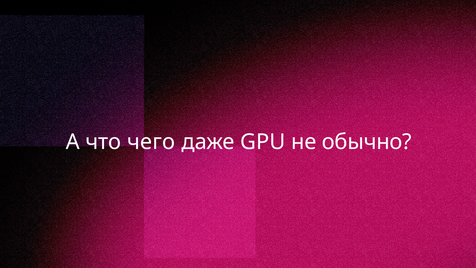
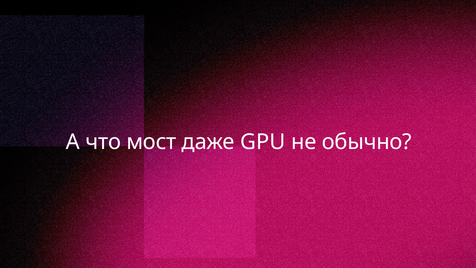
чего: чего -> мост (151, 142)
